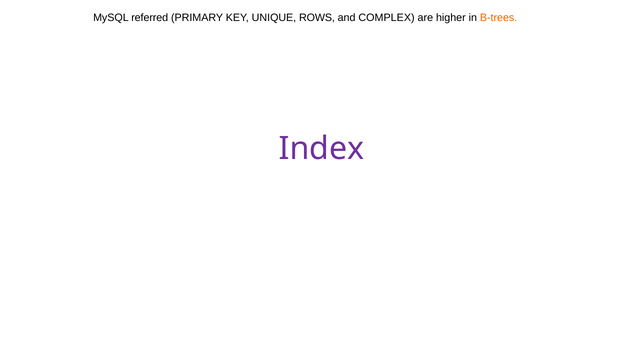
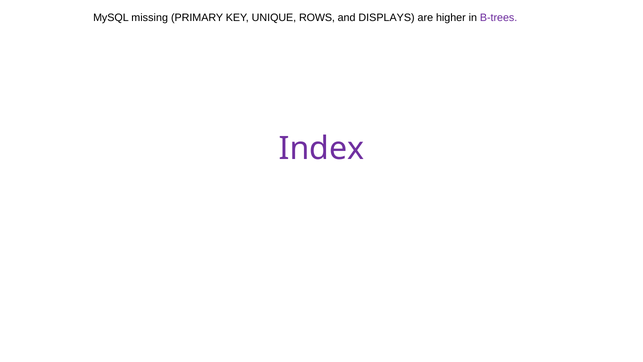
referred: referred -> missing (150, 18)
COMPLEX: COMPLEX -> DISPLAYS (387, 18)
B-trees colour: orange -> purple (499, 18)
